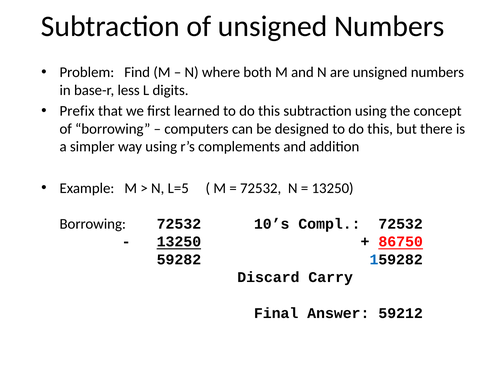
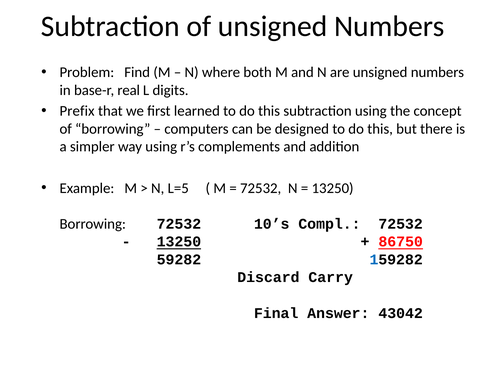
less: less -> real (129, 90)
59212: 59212 -> 43042 (401, 313)
